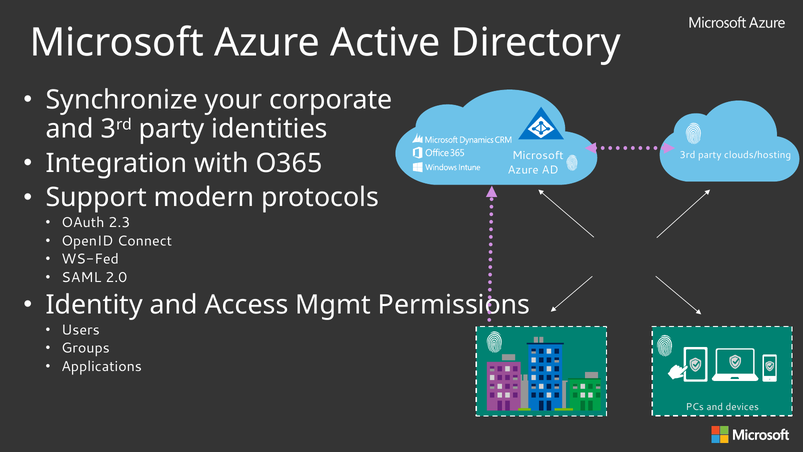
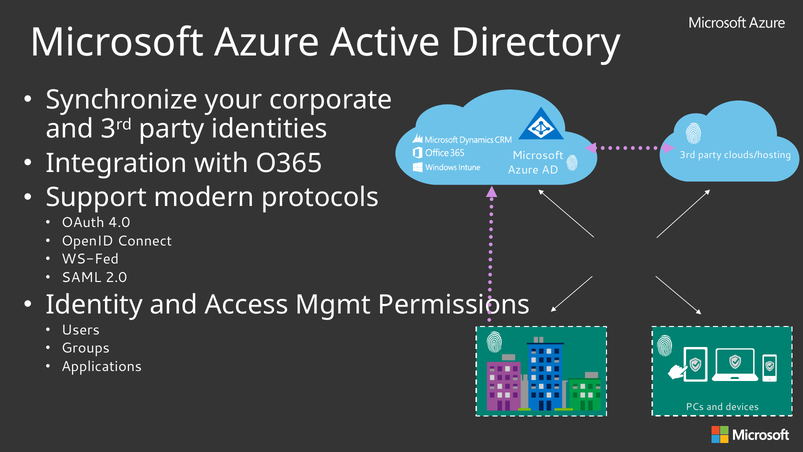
2.3: 2.3 -> 4.0 (119, 223)
